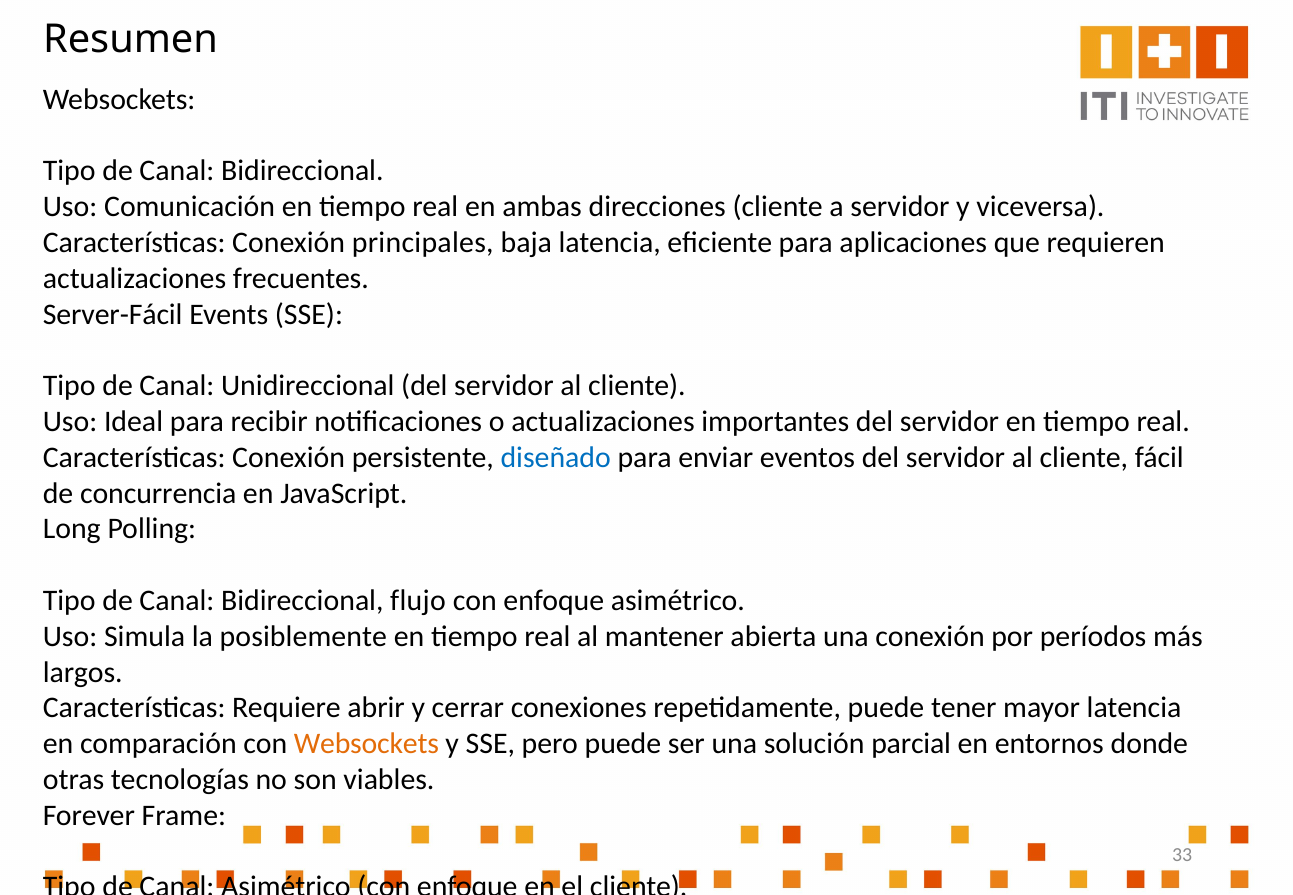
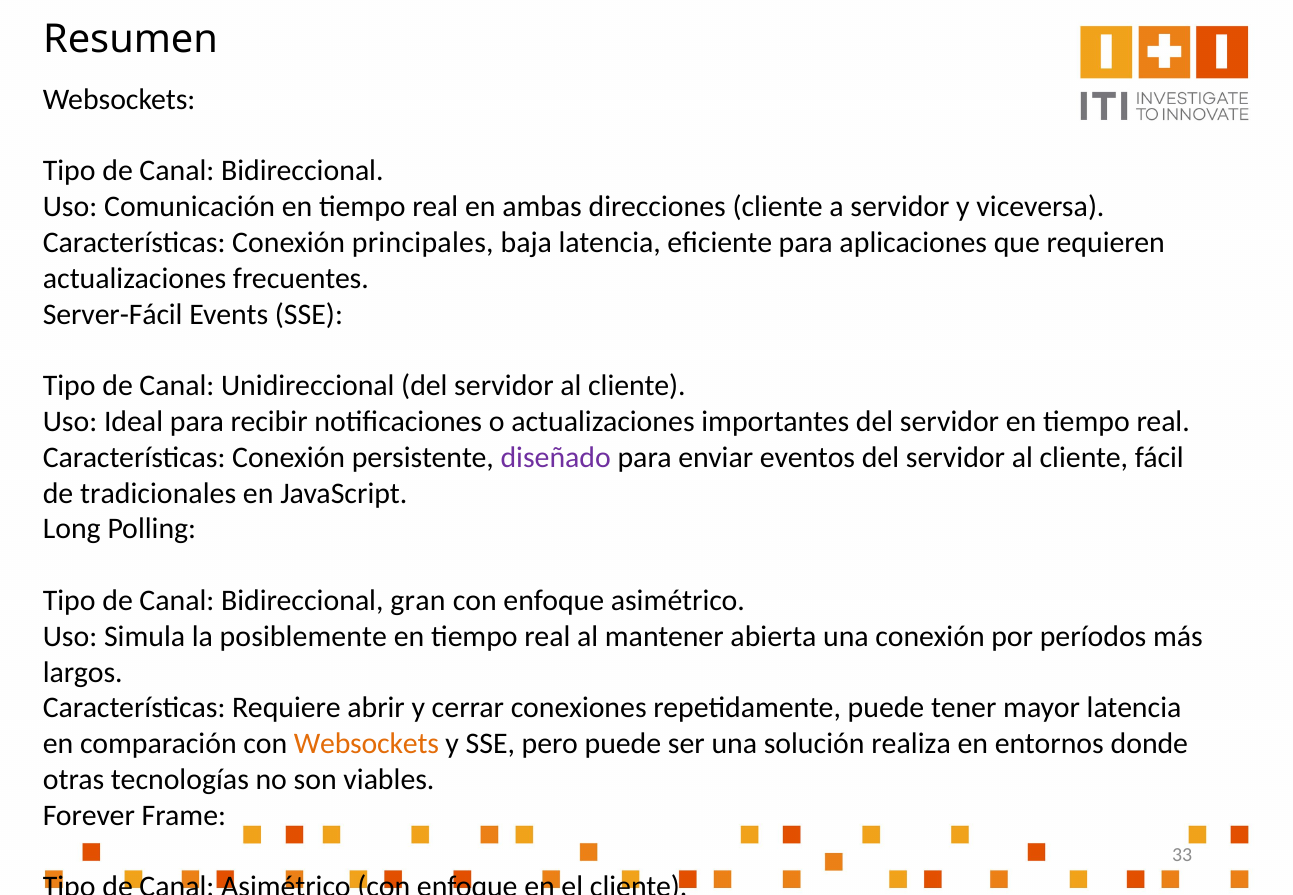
diseñado colour: blue -> purple (556, 458)
concurrencia: concurrencia -> tradicionales (158, 493)
flujo: flujo -> gran (418, 601)
parcial: parcial -> realiza (911, 744)
